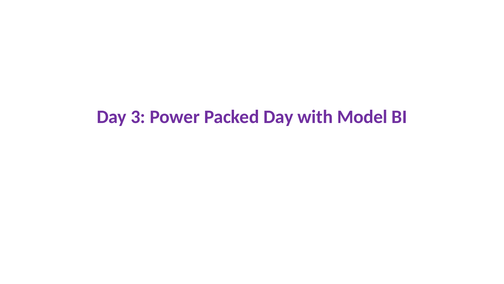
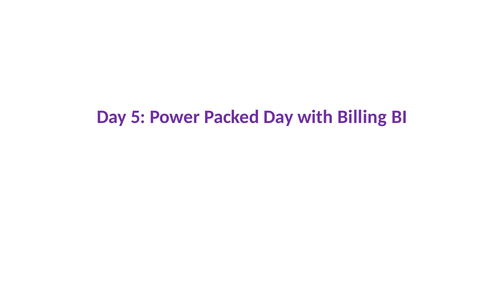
3: 3 -> 5 (138, 117)
Model: Model -> Billing (362, 117)
